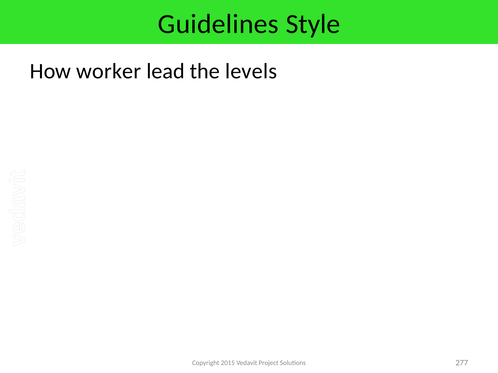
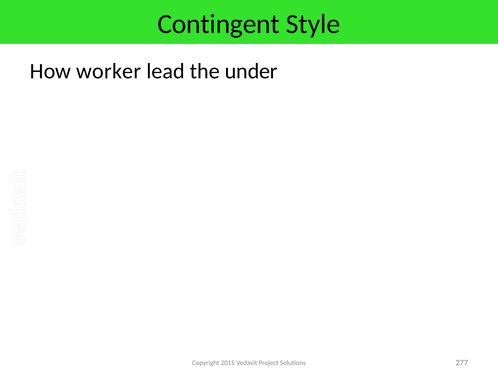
Guidelines: Guidelines -> Contingent (219, 24)
levels: levels -> under (251, 71)
